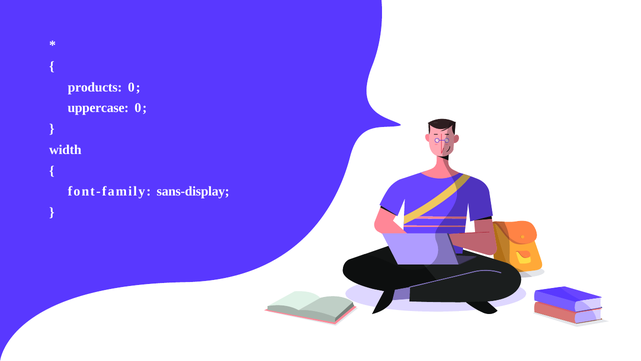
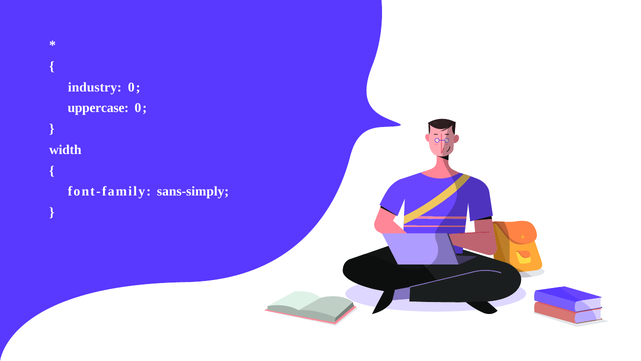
products: products -> industry (95, 87)
sans-display: sans-display -> sans-simply (193, 191)
